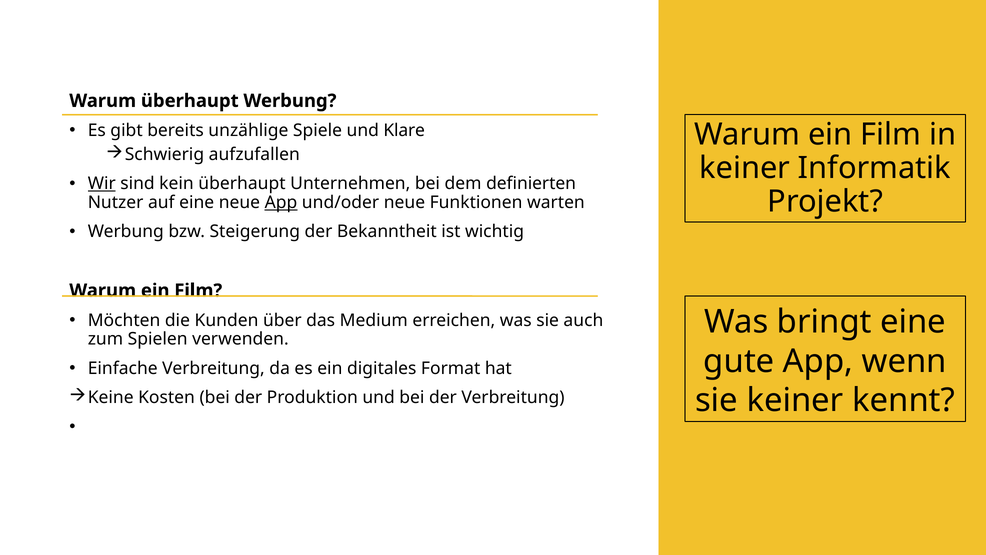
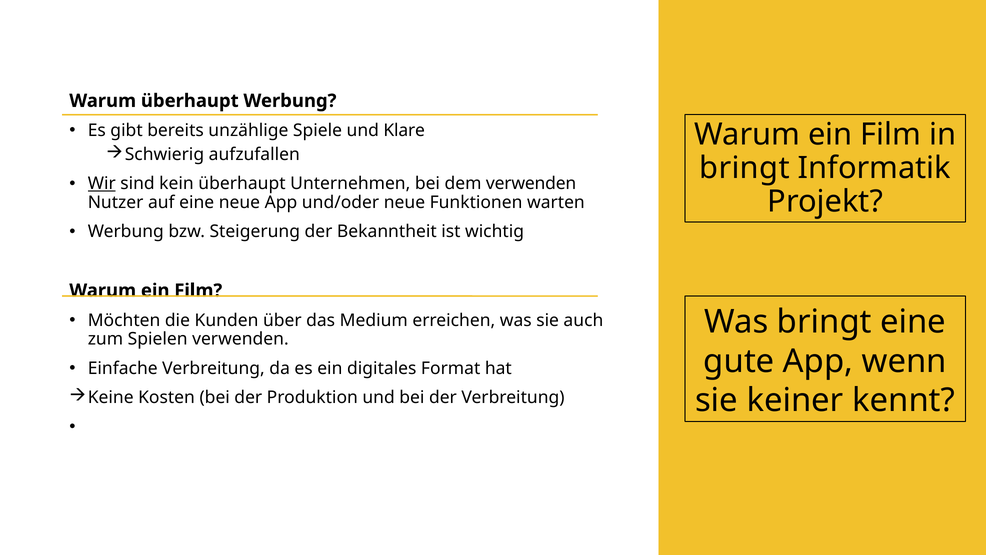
keiner: keiner -> bringt (745, 168)
dem definierten: definierten -> verwenden (531, 184)
App underline: present -> none (281, 202)
